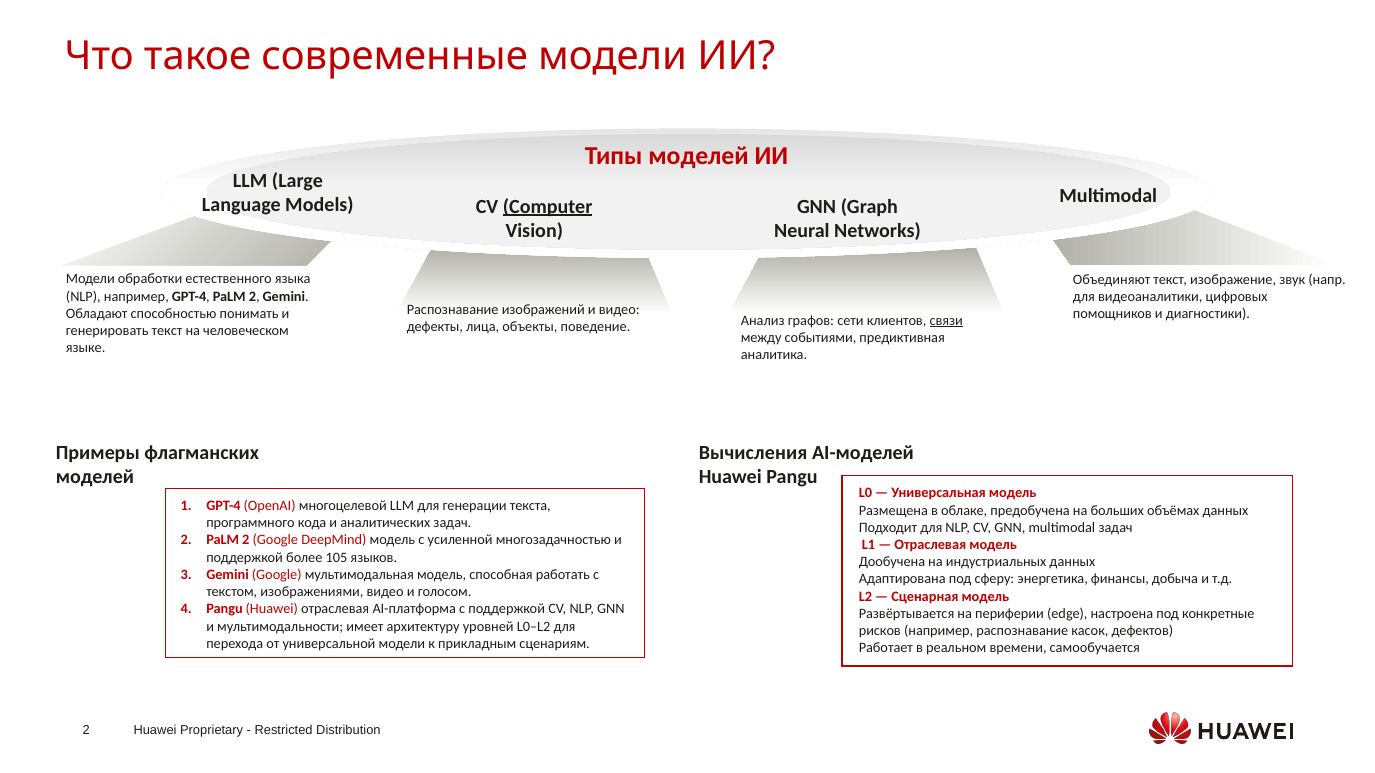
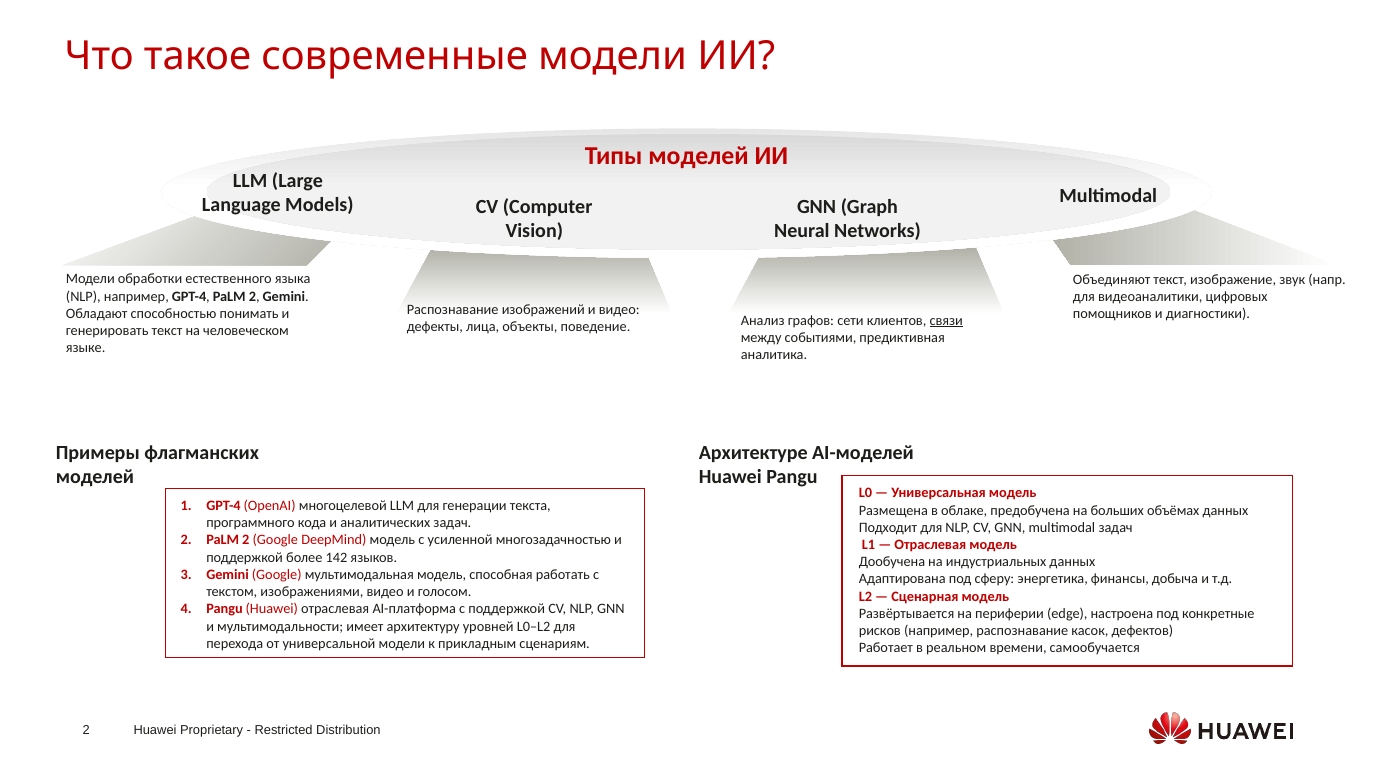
Computer underline: present -> none (548, 206)
Вычисления: Вычисления -> Архитектуре (753, 453)
105: 105 -> 142 (336, 558)
